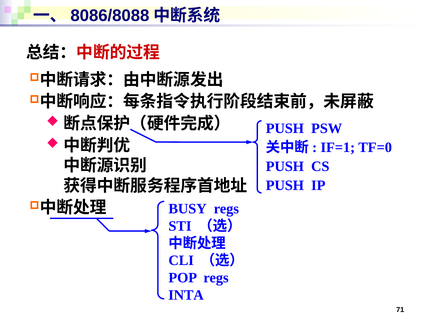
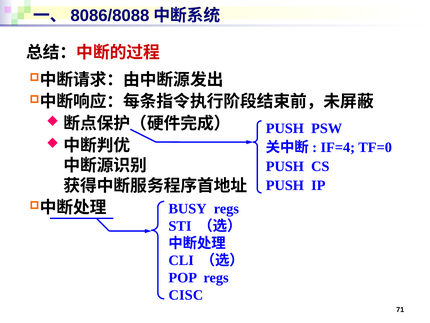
IF=1: IF=1 -> IF=4 (338, 147)
INTA: INTA -> CISC (186, 295)
